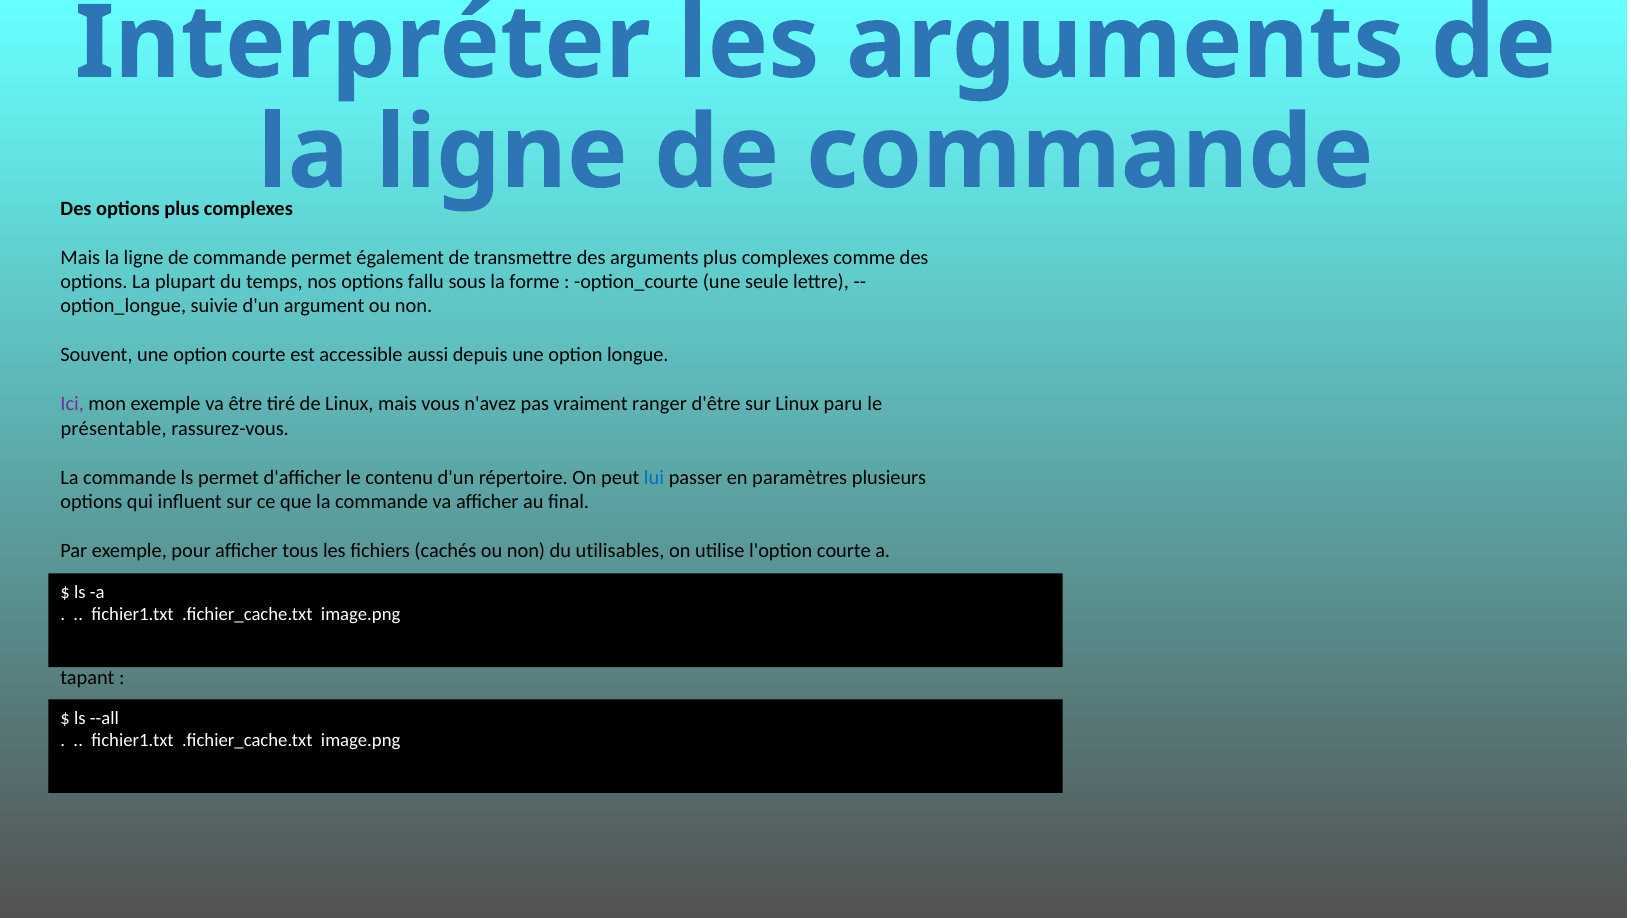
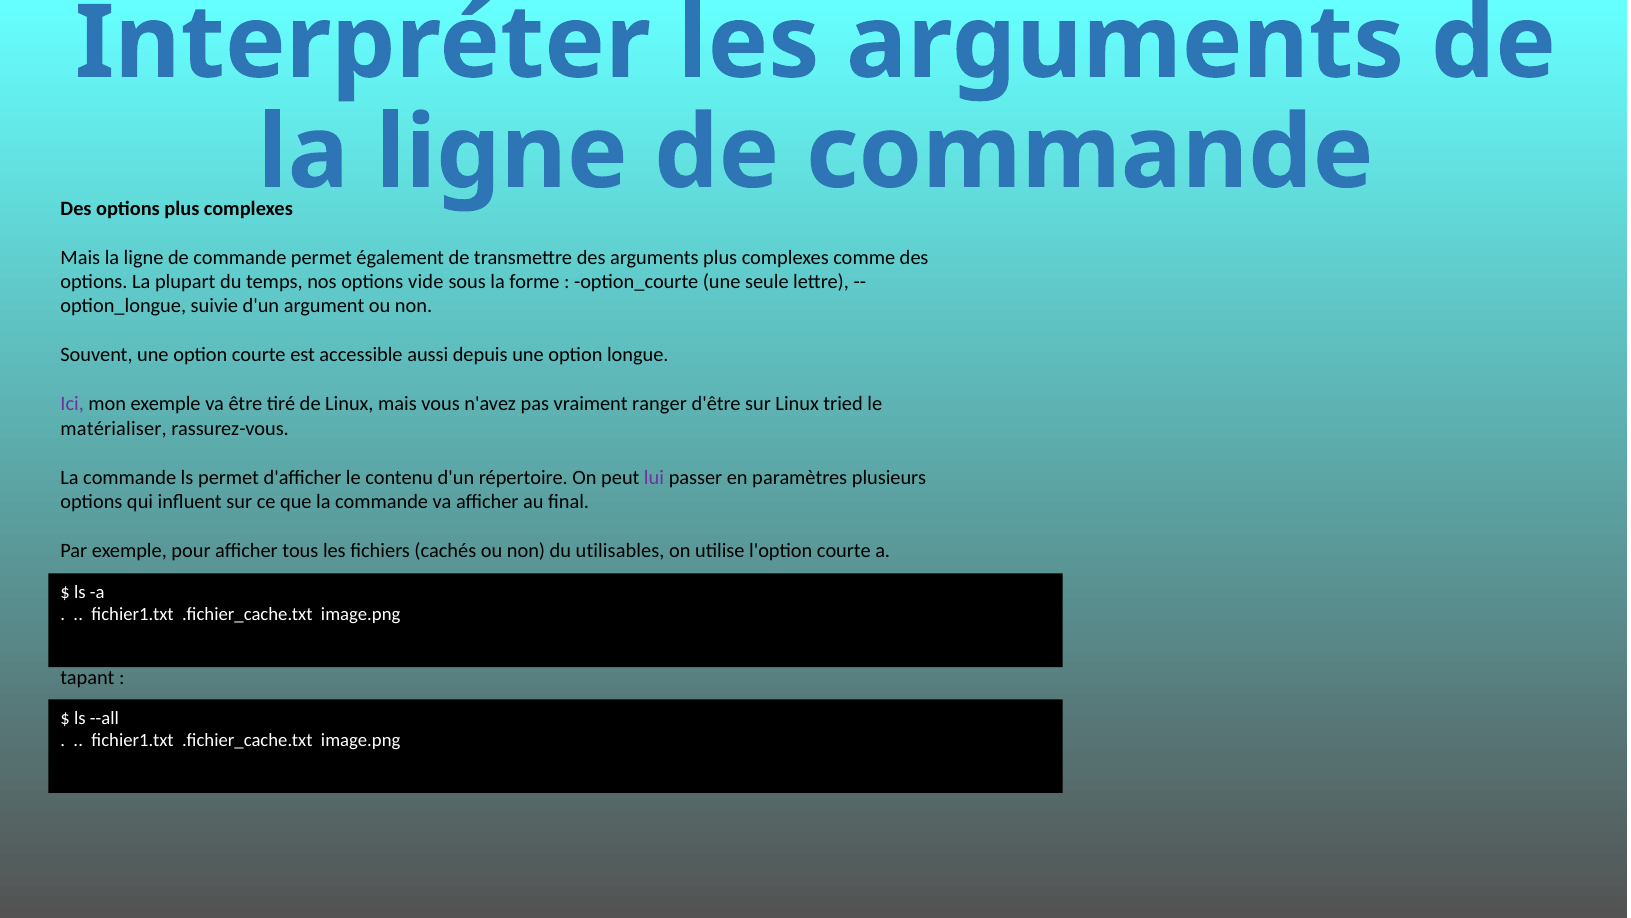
fallu: fallu -> vide (426, 282)
paru: paru -> tried (843, 404)
présentable: présentable -> matérialiser (114, 428)
lui colour: blue -> purple (654, 477)
